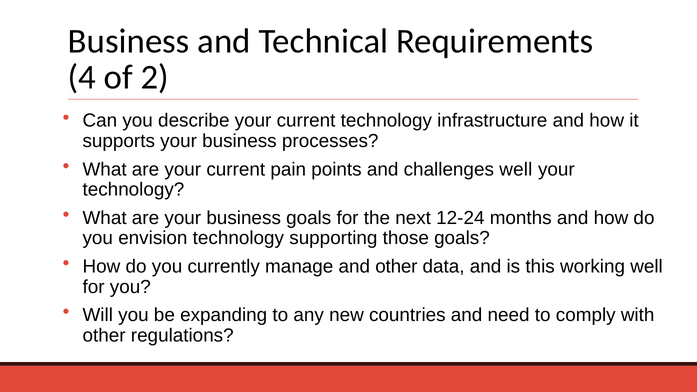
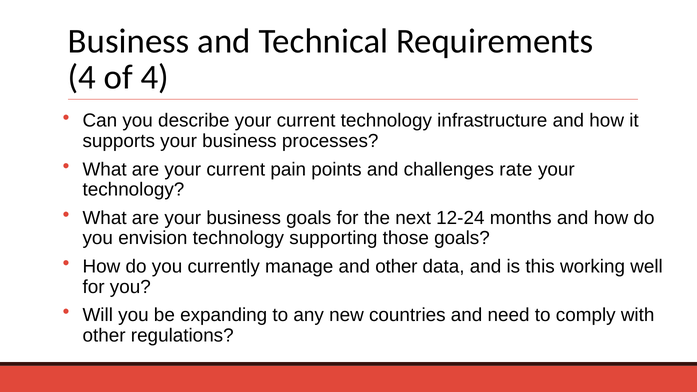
of 2: 2 -> 4 (155, 77)
challenges well: well -> rate (516, 169)
